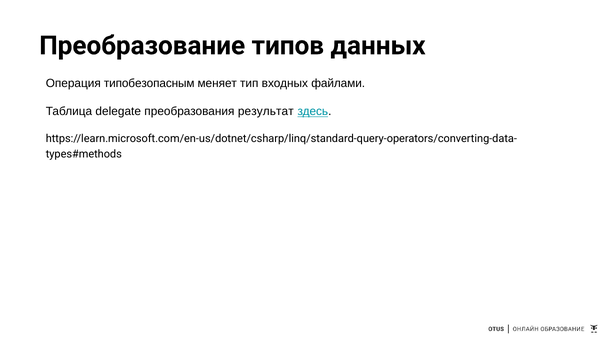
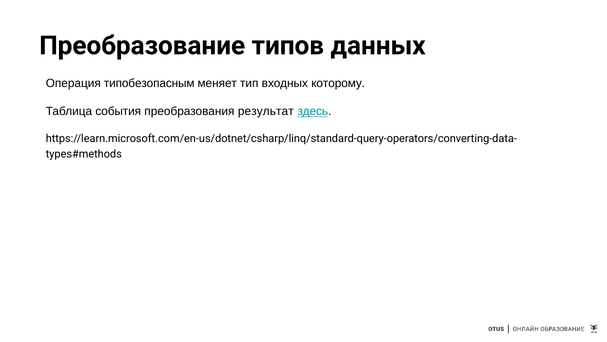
файлами: файлами -> которому (338, 83)
delegate: delegate -> события (118, 111)
